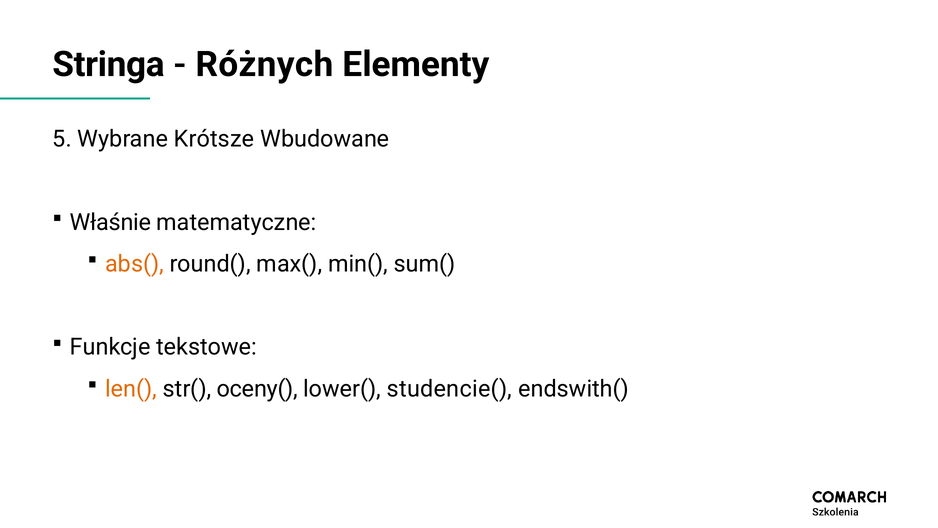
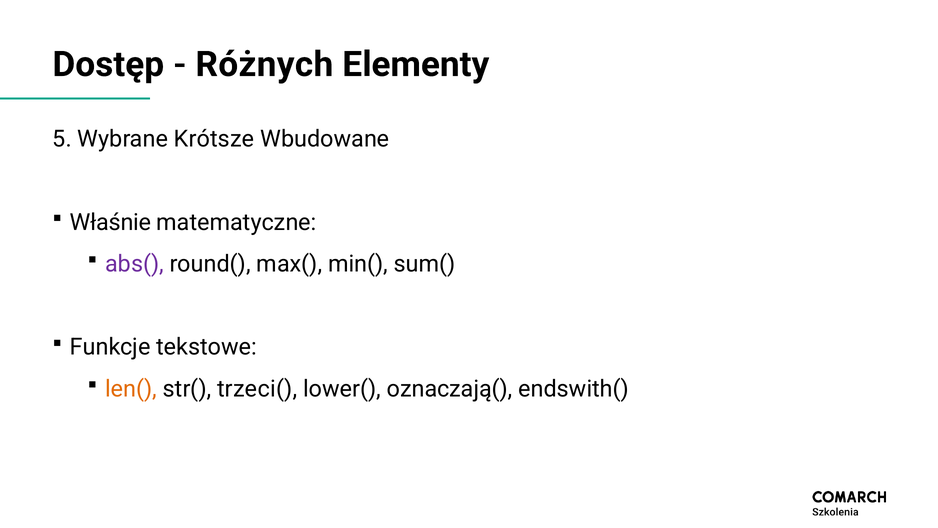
Stringa: Stringa -> Dostęp (108, 64)
abs( colour: orange -> purple (135, 264)
oceny(: oceny( -> trzeci( (257, 389)
studencie(: studencie( -> oznaczają( (450, 389)
